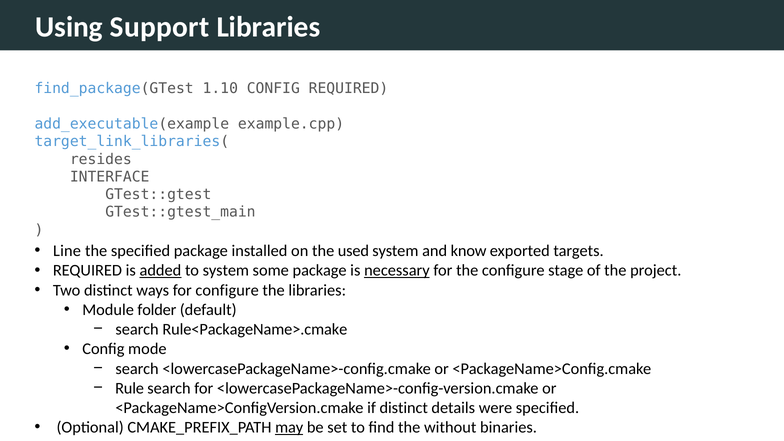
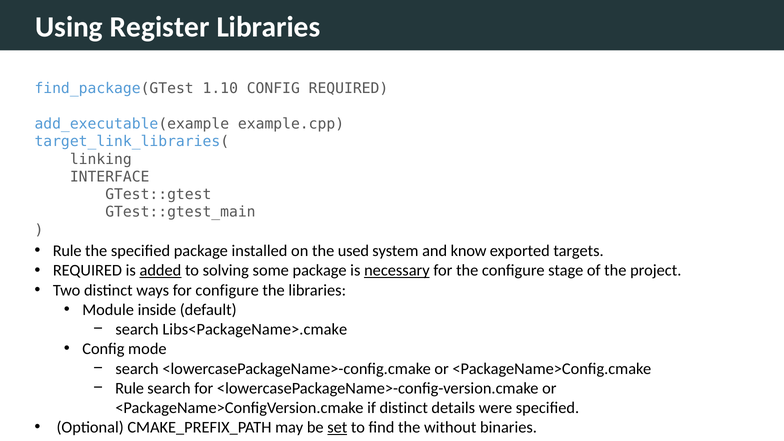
Support: Support -> Register (160, 27)
resides: resides -> linking (101, 159)
Line: Line -> Rule (67, 251)
to system: system -> solving (226, 271)
folder: folder -> inside (157, 310)
Rule<PackageName>.cmake: Rule<PackageName>.cmake -> Libs<PackageName>.cmake (255, 329)
may underline: present -> none (289, 427)
set underline: none -> present (337, 427)
